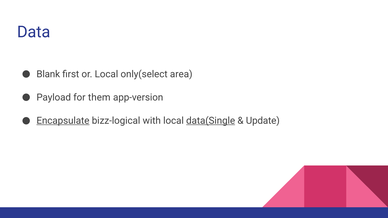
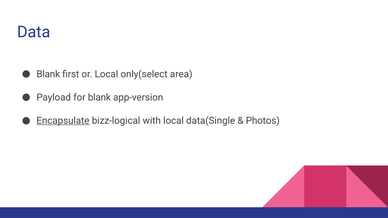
for them: them -> blank (99, 97)
data(Single underline: present -> none (211, 121)
Update: Update -> Photos (263, 121)
